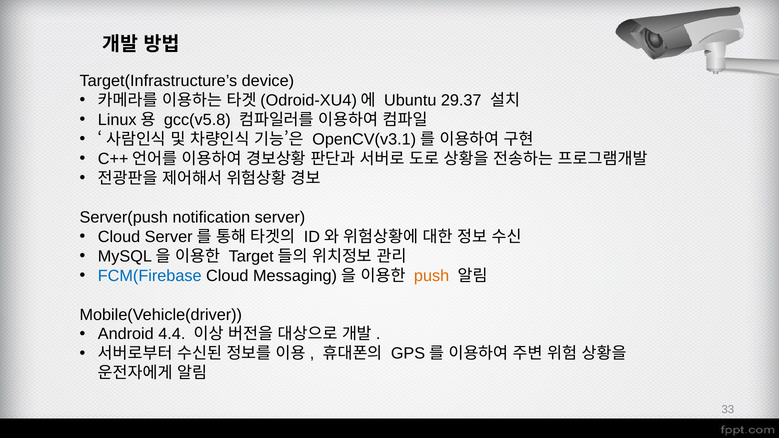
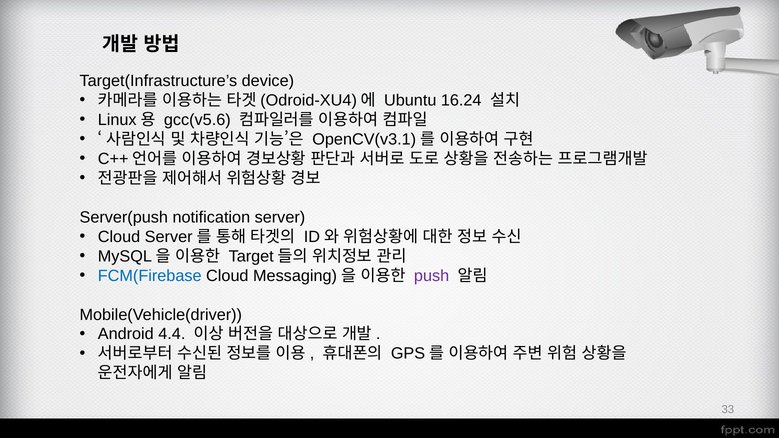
29.37: 29.37 -> 16.24 (461, 100)
gcc(v5.8: gcc(v5.8 -> gcc(v5.6 (197, 120)
push colour: orange -> purple (432, 276)
